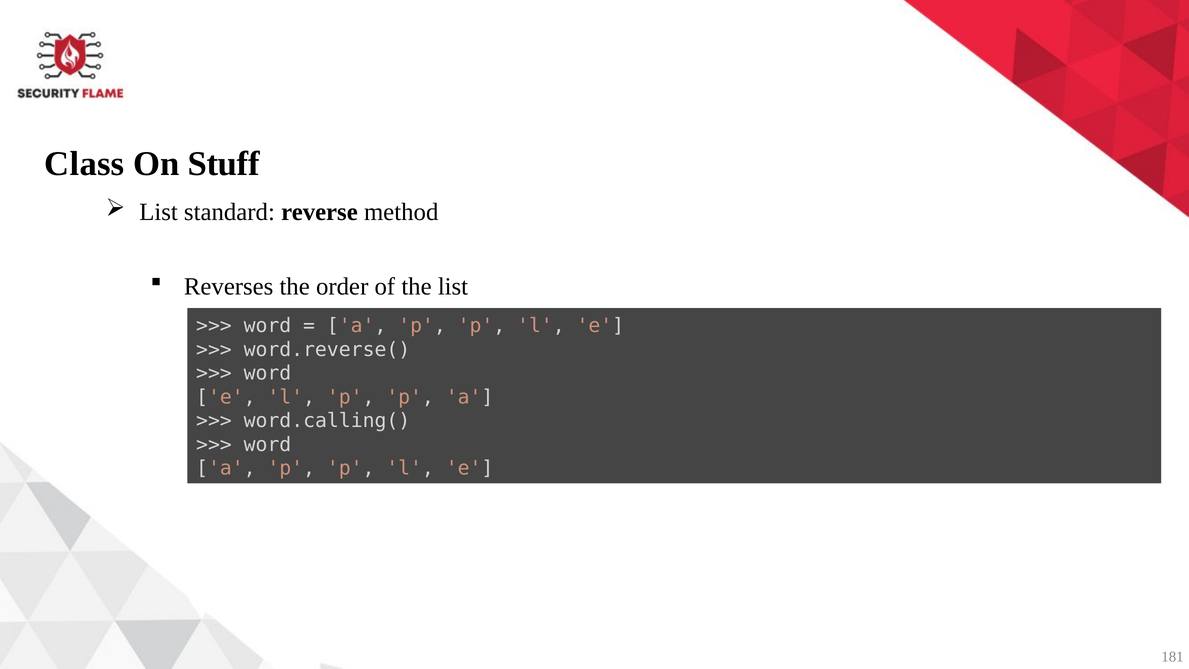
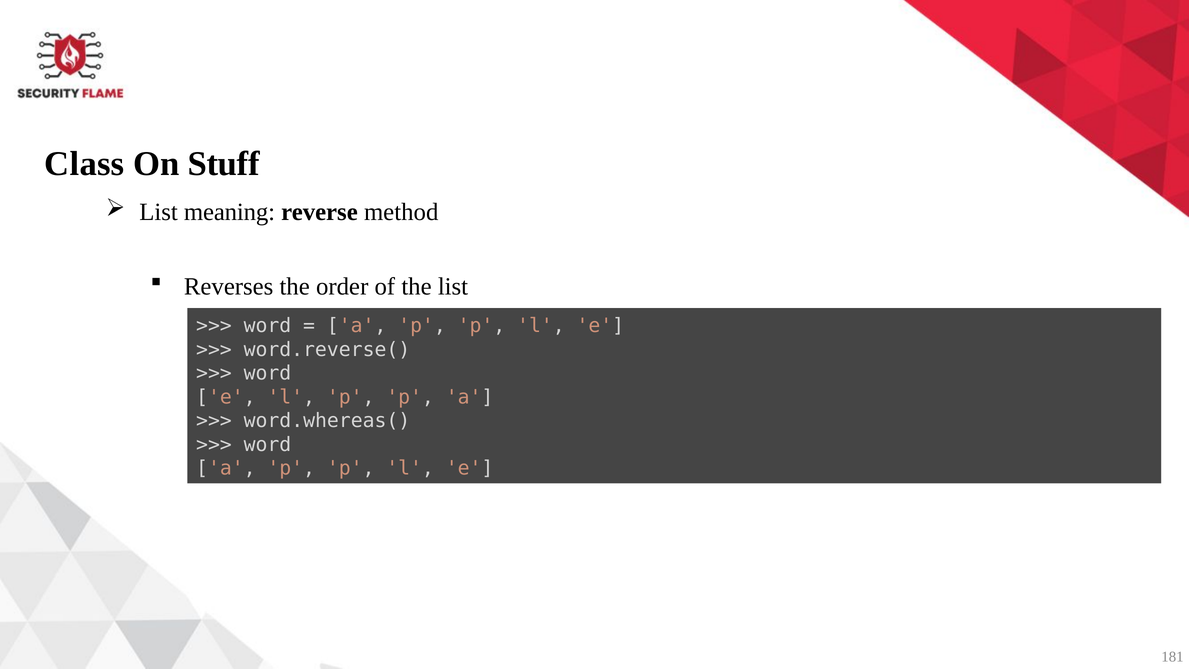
standard: standard -> meaning (230, 212)
word.calling(: word.calling( -> word.whereas( (327, 421)
